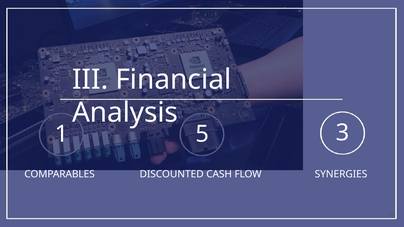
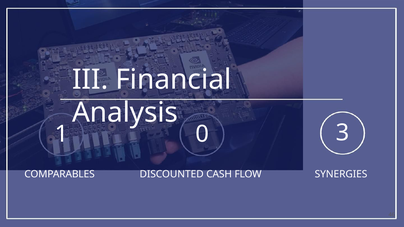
5: 5 -> 0 (202, 134)
